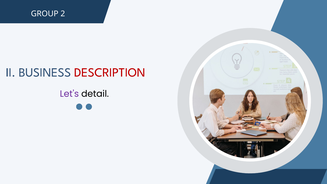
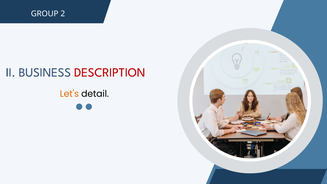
Let's colour: purple -> orange (69, 94)
